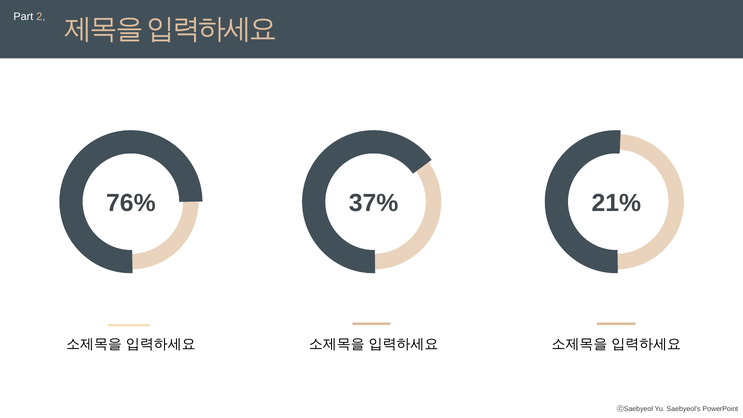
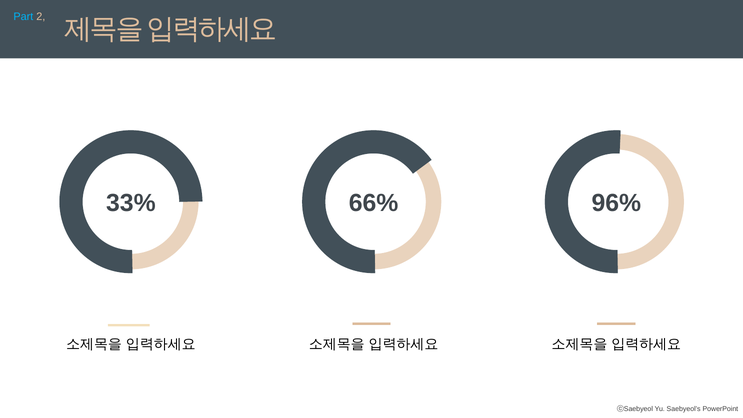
Part colour: white -> light blue (23, 17)
76%: 76% -> 33% (131, 203)
37%: 37% -> 66% (374, 203)
21%: 21% -> 96% (616, 203)
